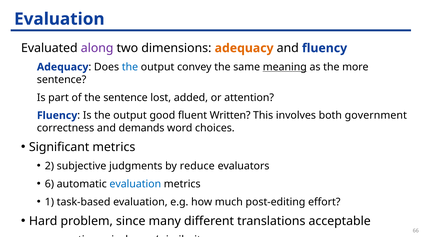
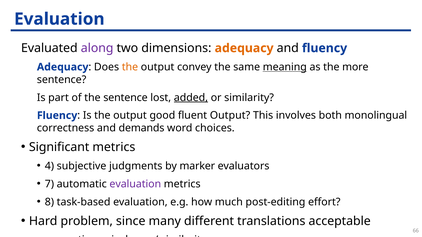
the colour: blue -> orange (130, 67)
added underline: none -> present (191, 98)
or attention: attention -> similarity (249, 98)
fluent Written: Written -> Output (230, 116)
government: government -> monolingual (376, 116)
2: 2 -> 4 (49, 166)
reduce: reduce -> marker (197, 166)
6: 6 -> 7 (49, 184)
evaluation colour: blue -> purple (135, 184)
1: 1 -> 8 (49, 202)
